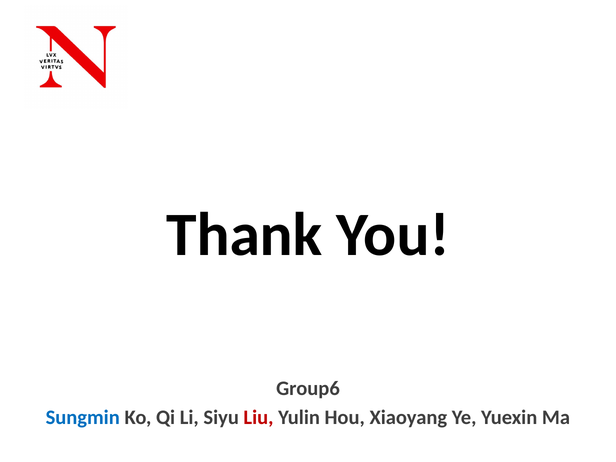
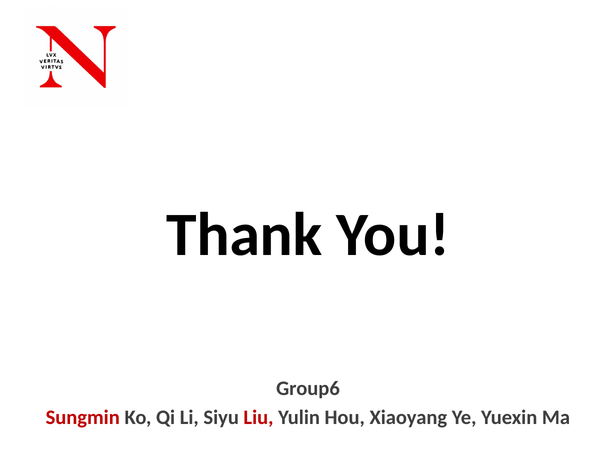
Sungmin colour: blue -> red (83, 417)
